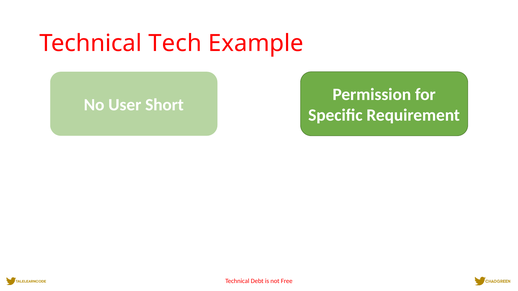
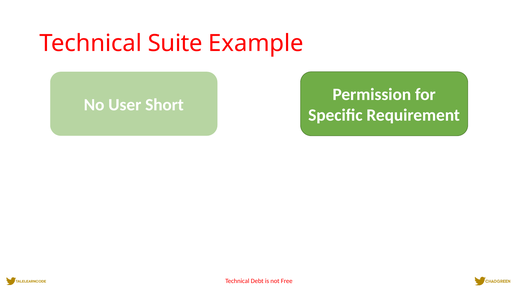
Tech: Tech -> Suite (175, 44)
